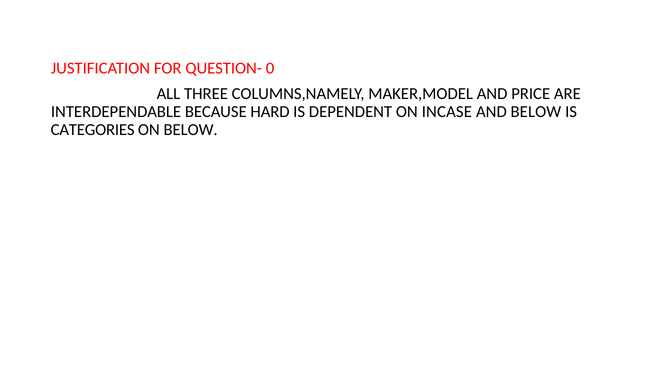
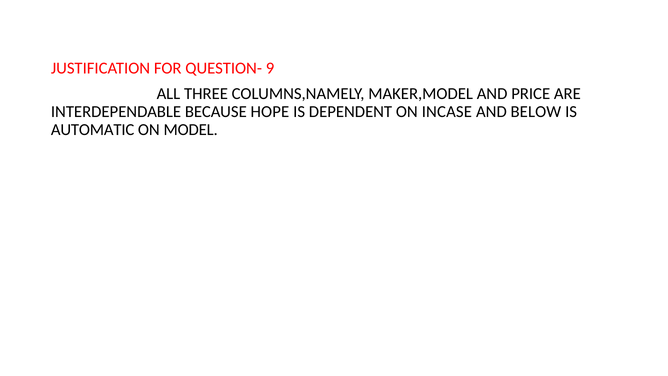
0: 0 -> 9 (270, 68)
HARD: HARD -> HOPE (270, 111)
CATEGORIES: CATEGORIES -> AUTOMATIC (93, 129)
ON BELOW: BELOW -> MODEL (191, 129)
